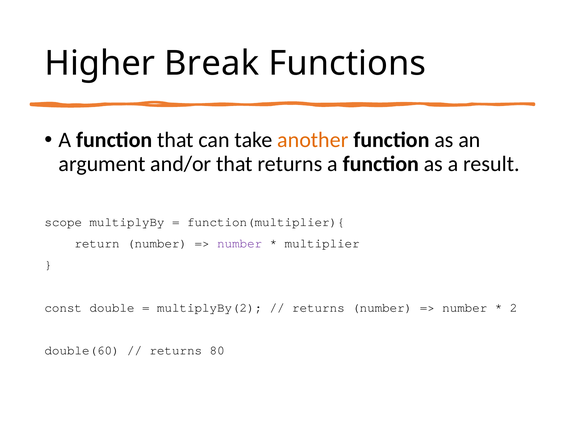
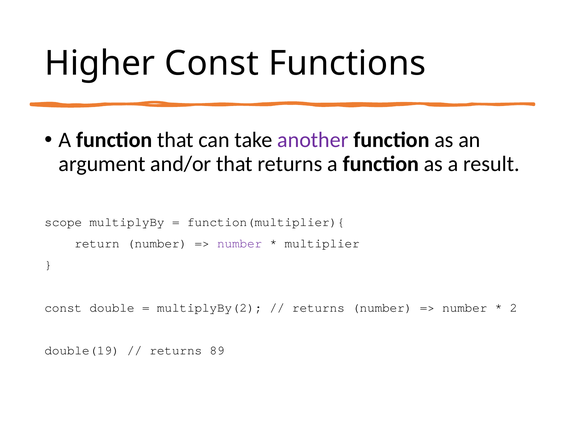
Higher Break: Break -> Const (212, 63)
another colour: orange -> purple (313, 140)
double(60: double(60 -> double(19 (82, 350)
80: 80 -> 89 (217, 350)
